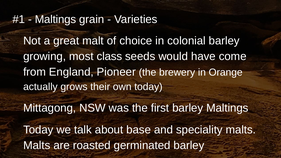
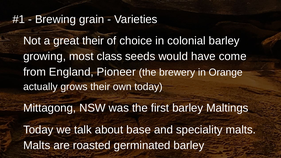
Maltings: Maltings -> Brewing (55, 19)
great malt: malt -> their (93, 41)
